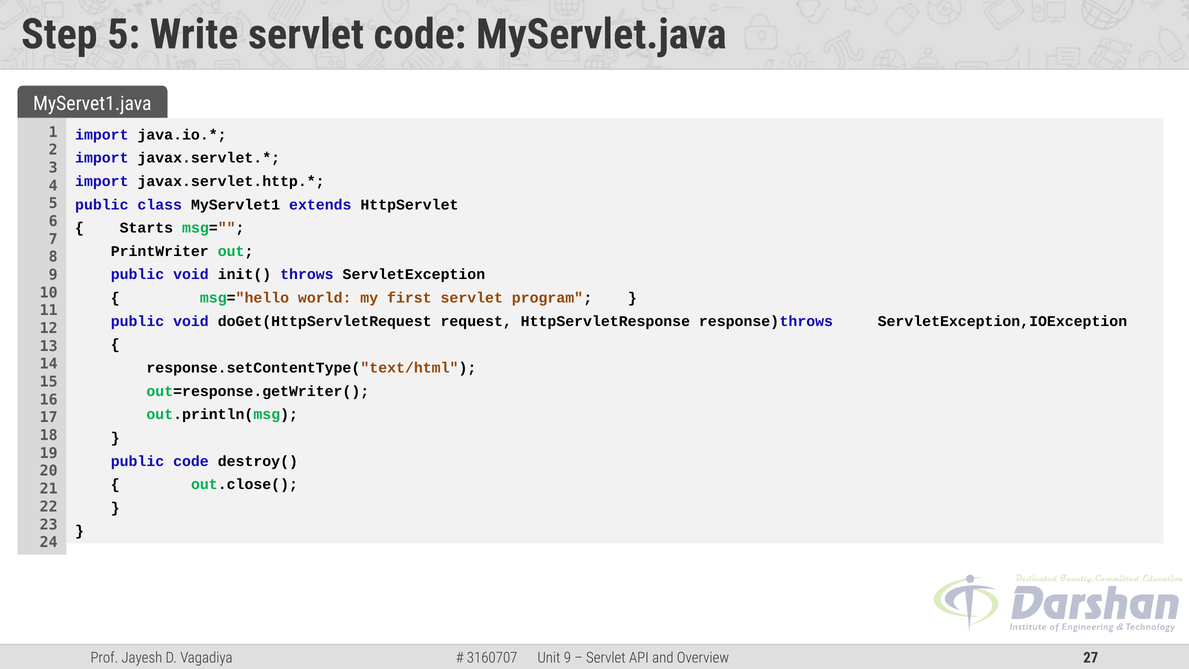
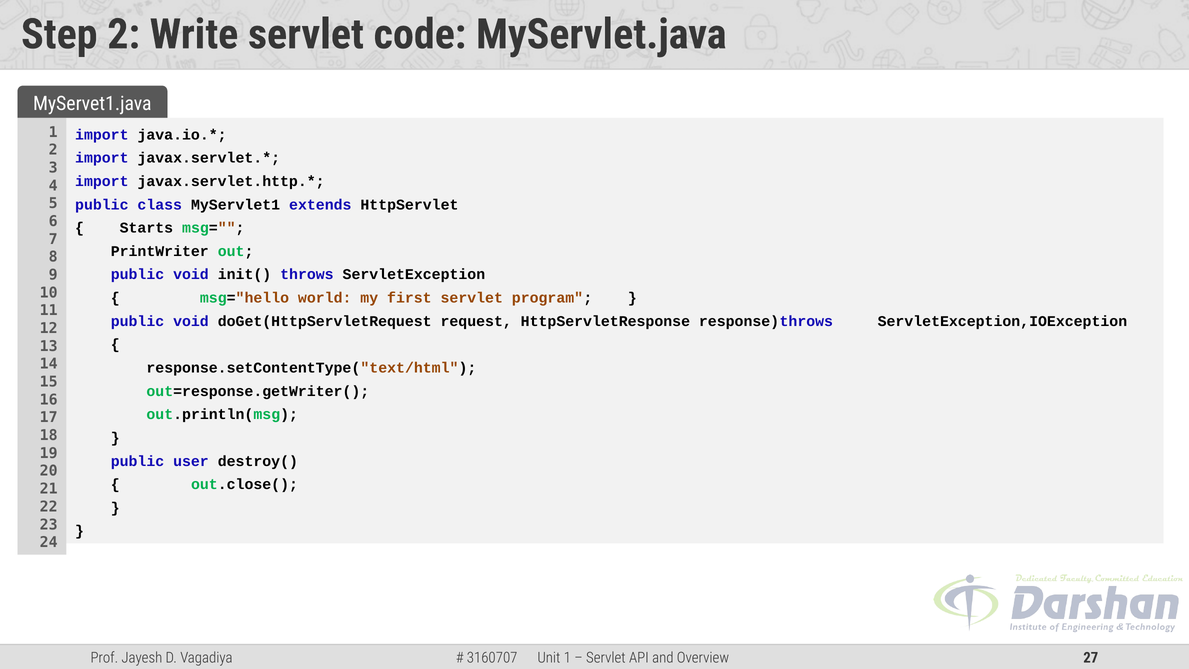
Step 5: 5 -> 2 (124, 34)
public code: code -> user (191, 461)
9: 9 -> 1 (567, 657)
